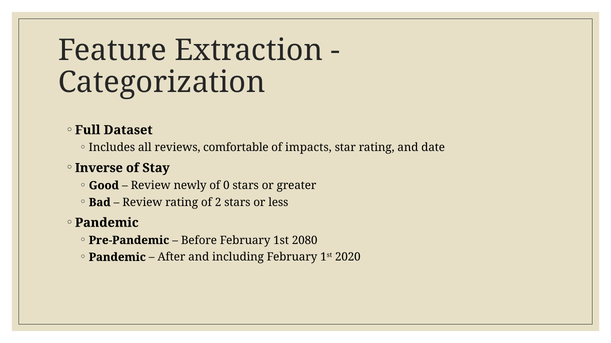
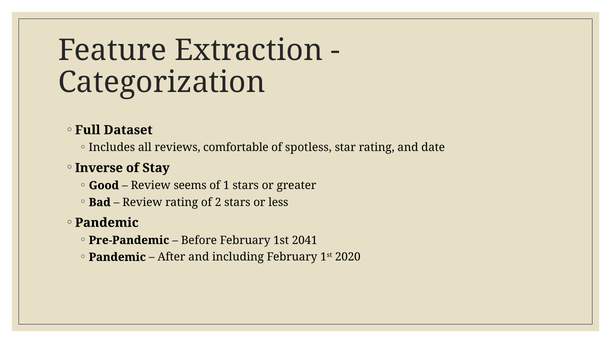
impacts: impacts -> spotless (308, 148)
newly: newly -> seems (190, 186)
0: 0 -> 1 (226, 186)
2080: 2080 -> 2041 (305, 241)
